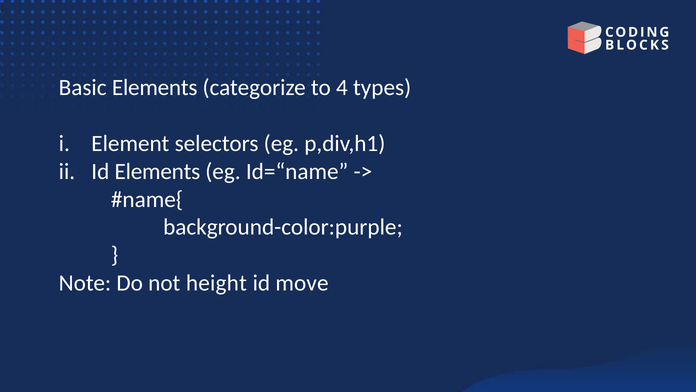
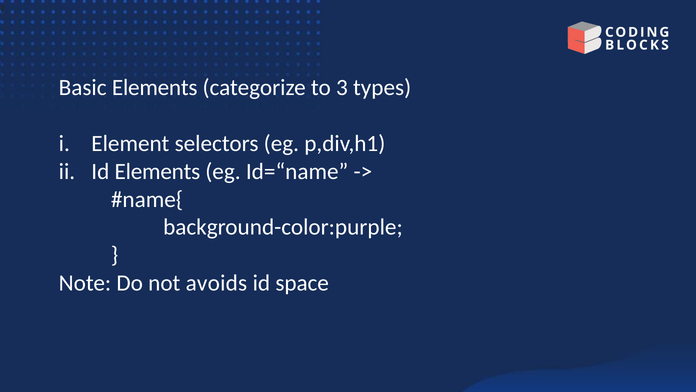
4: 4 -> 3 (342, 88)
height: height -> avoids (216, 283)
move: move -> space (302, 283)
